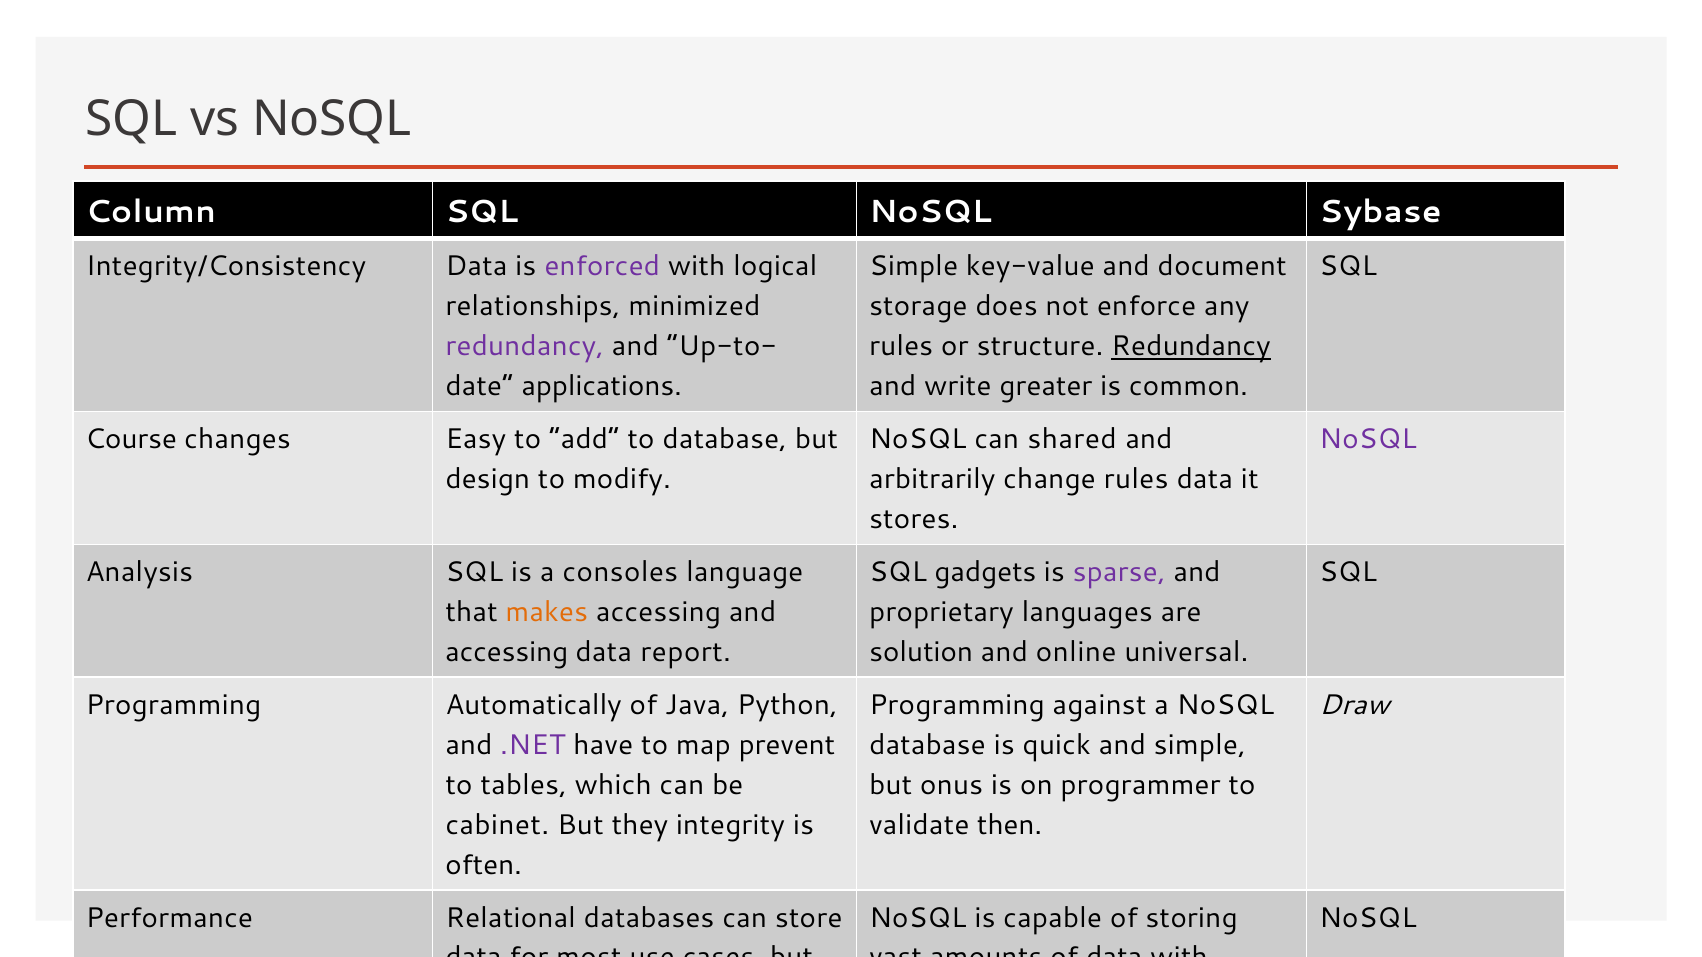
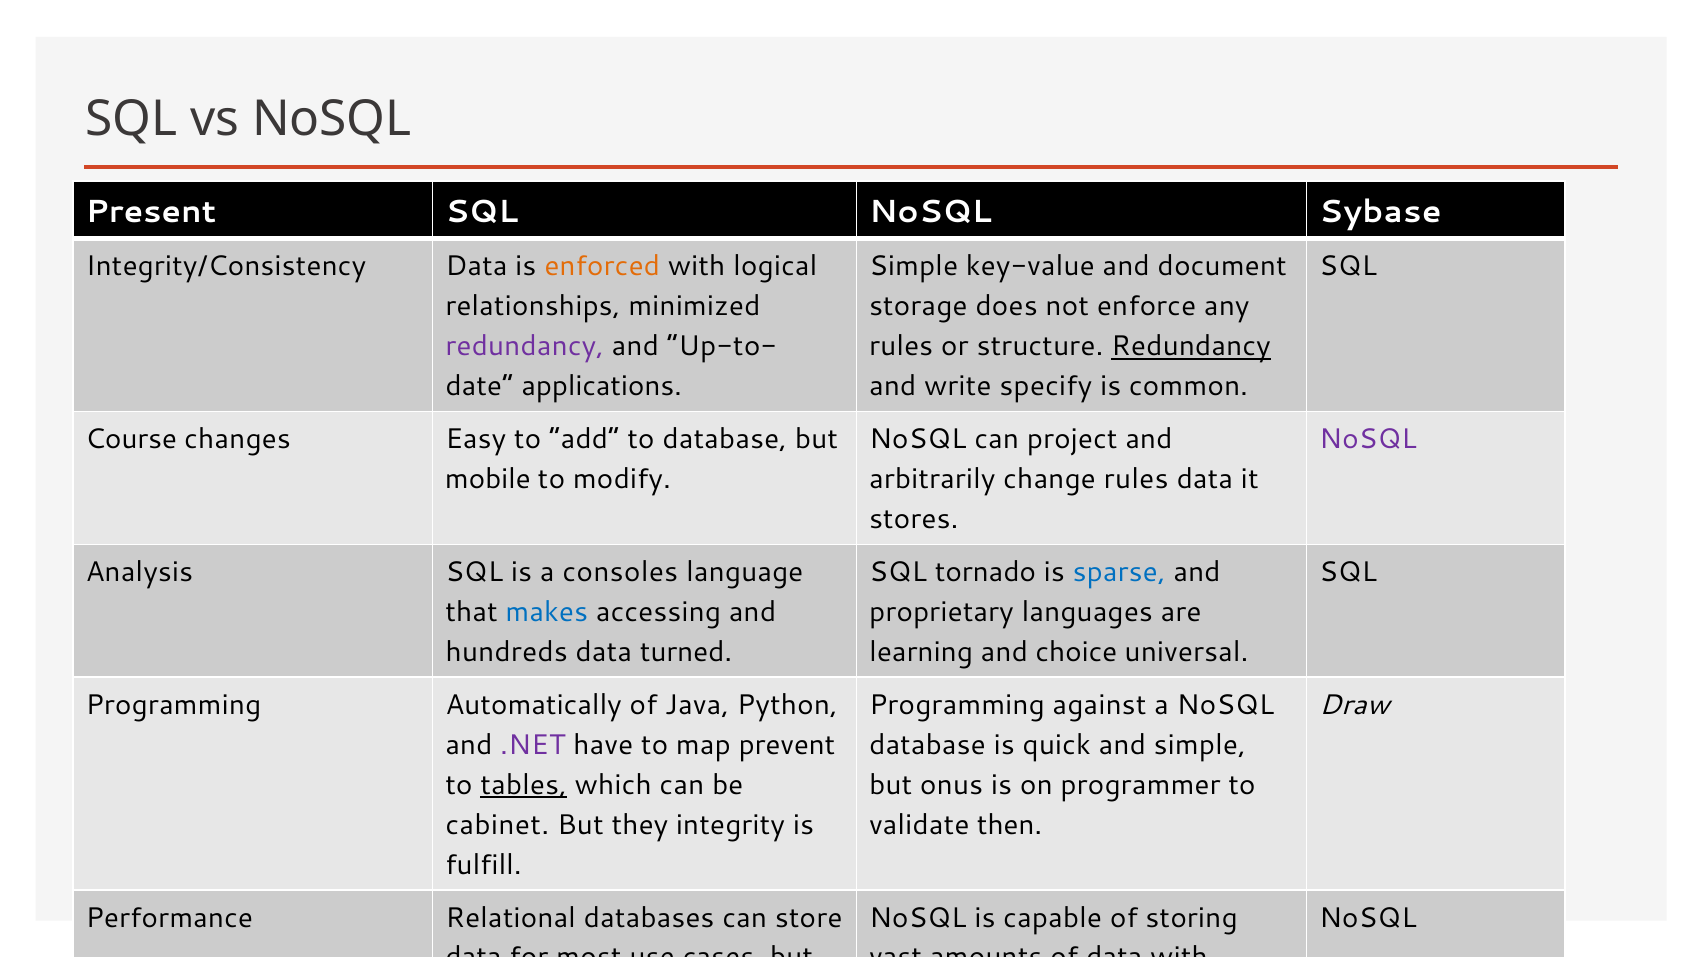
Column: Column -> Present (151, 212)
enforced colour: purple -> orange (602, 267)
greater: greater -> specify (1046, 387)
shared: shared -> project (1072, 440)
design: design -> mobile (488, 480)
gadgets: gadgets -> tornado (985, 572)
sparse colour: purple -> blue (1119, 572)
makes colour: orange -> blue (547, 612)
accessing: accessing -> hundreds (507, 652)
report: report -> turned (686, 652)
solution: solution -> learning (921, 652)
online: online -> choice (1076, 652)
tables underline: none -> present (524, 785)
often: often -> fulfill (483, 865)
